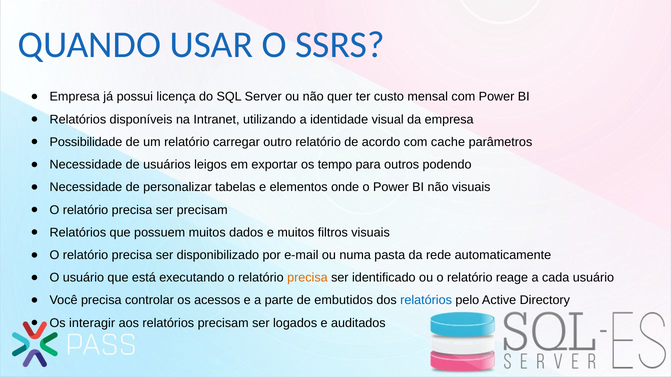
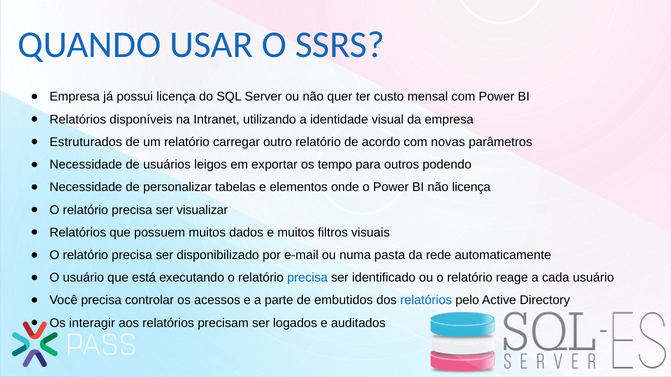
Possibilidade: Possibilidade -> Estruturados (86, 142)
cache: cache -> novas (448, 142)
não visuais: visuais -> licença (471, 187)
ser precisam: precisam -> visualizar (202, 210)
precisa colour: orange -> blue (307, 278)
